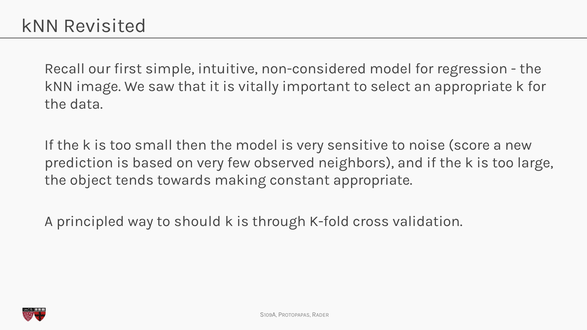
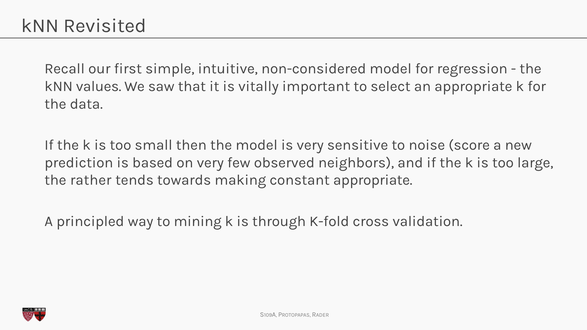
image: image -> values (99, 86)
object: object -> rather (91, 180)
should: should -> mining (198, 221)
